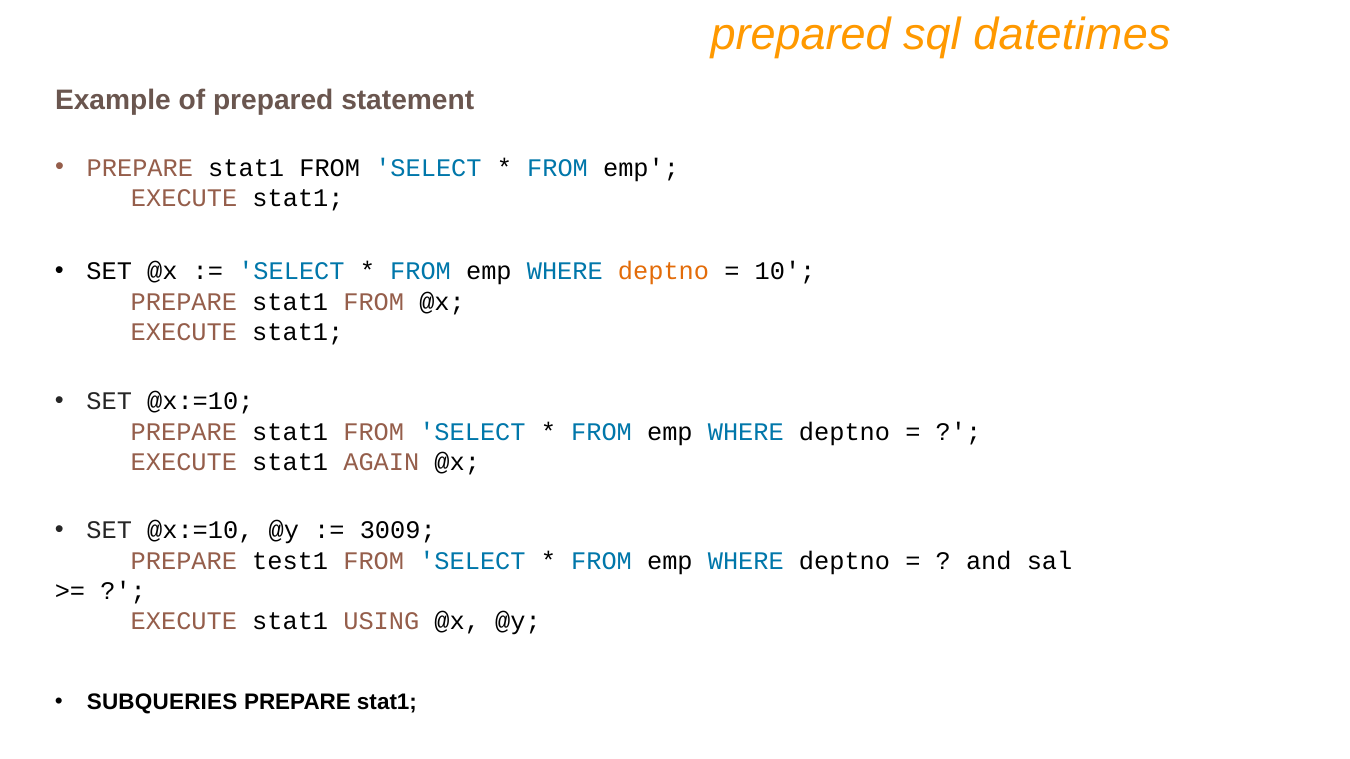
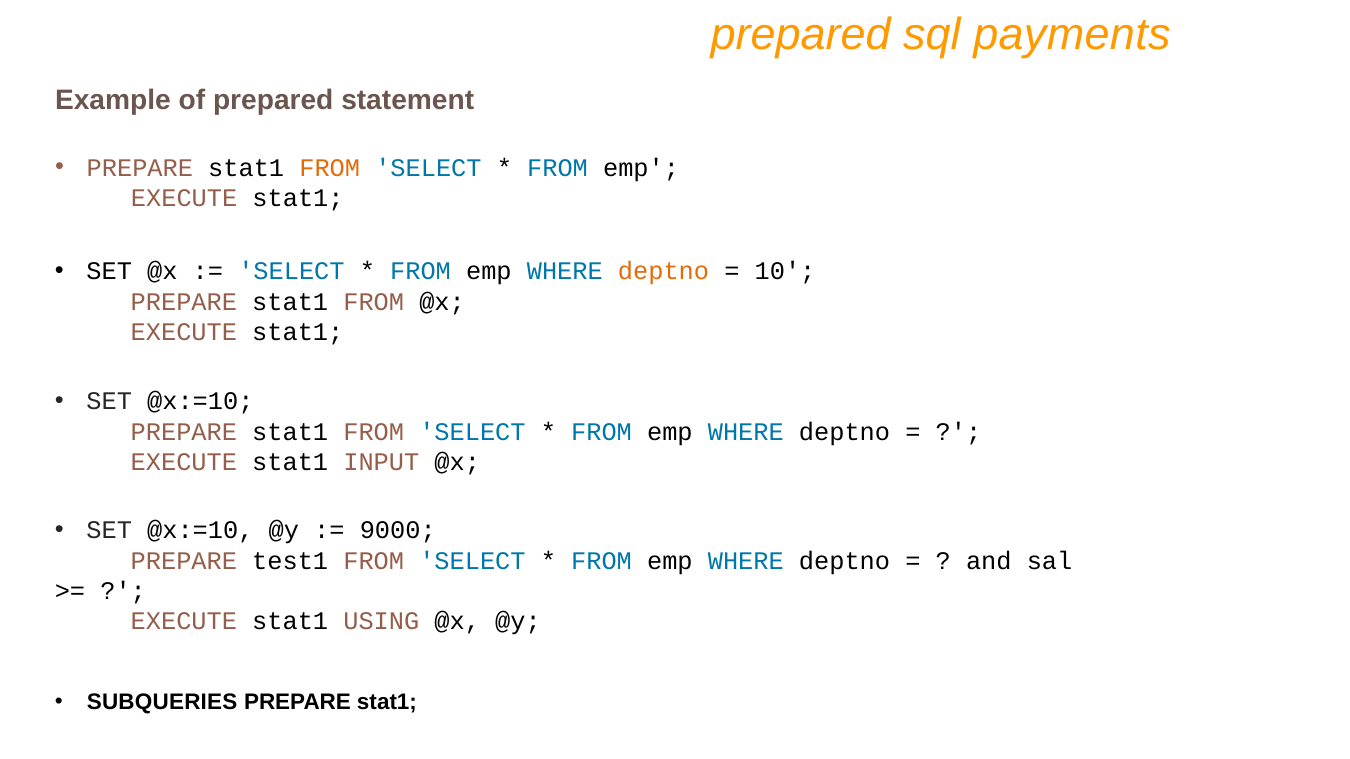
datetimes: datetimes -> payments (1072, 35)
FROM colour: black -> orange (330, 168)
AGAIN: AGAIN -> INPUT (381, 462)
3009: 3009 -> 9000 (398, 531)
